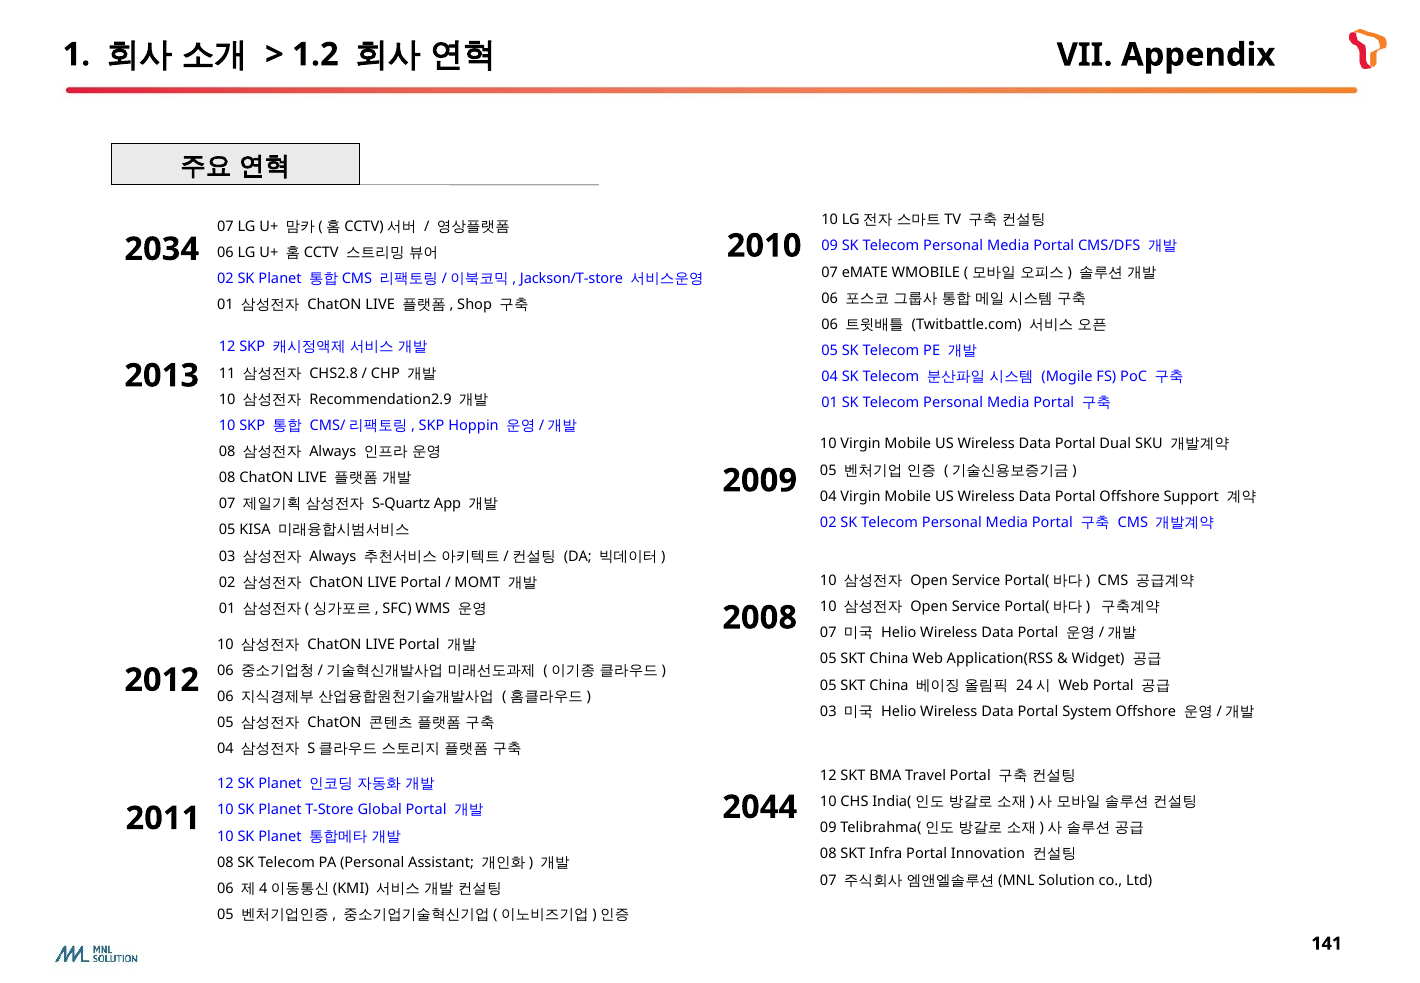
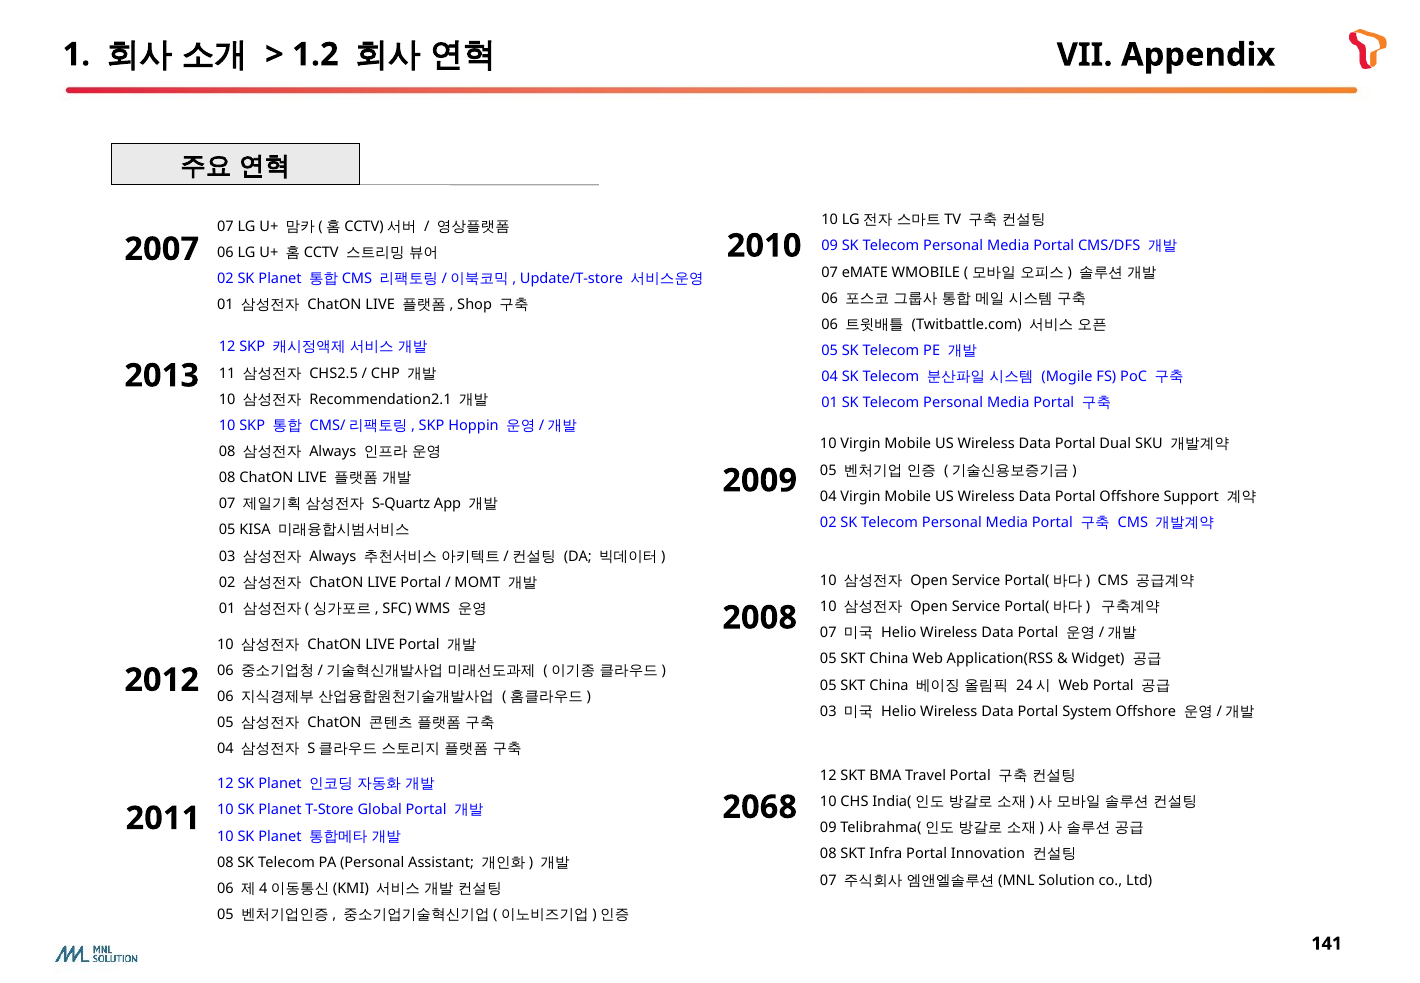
2034: 2034 -> 2007 (162, 249)
Jackson/T-store: Jackson/T-store -> Update/T-store (572, 279)
CHS2.8: CHS2.8 -> CHS2.5 (334, 373)
Recommendation2.9: Recommendation2.9 -> Recommendation2.1 (380, 399)
2044: 2044 -> 2068 (760, 807)
